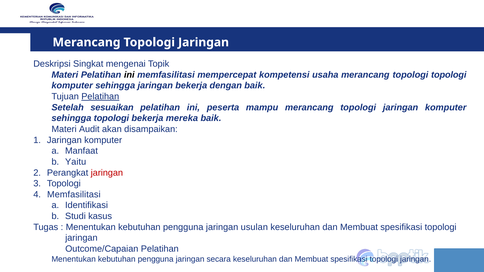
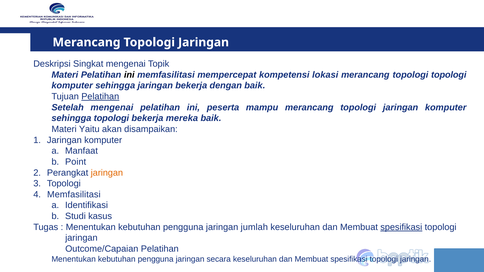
usaha: usaha -> lokasi (325, 75)
Setelah sesuaikan: sesuaikan -> mengenai (112, 108)
Audit: Audit -> Yaitu (89, 129)
Yaitu: Yaitu -> Point (76, 162)
jaringan colour: red -> orange (107, 173)
usulan: usulan -> jumlah (254, 227)
spesifikasi underline: none -> present (401, 227)
